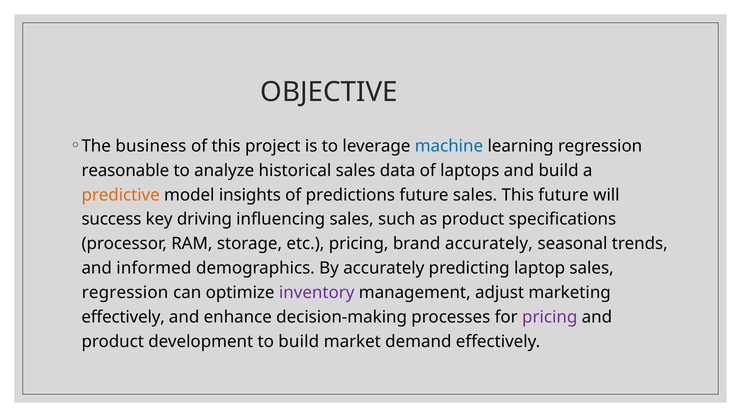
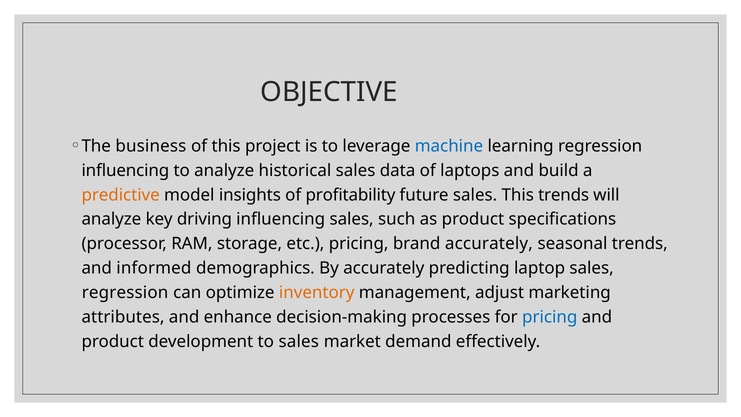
reasonable: reasonable -> influencing (125, 170)
predictions: predictions -> profitability (350, 195)
This future: future -> trends (564, 195)
success: success -> analyze (111, 219)
inventory colour: purple -> orange (317, 293)
effectively: effectively -> attributes (123, 317)
pricing colour: purple -> blue (550, 317)
to build: build -> sales (299, 341)
